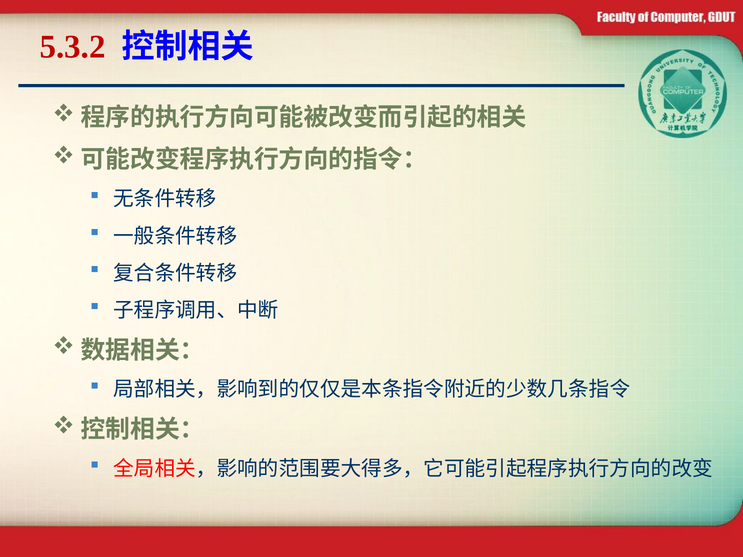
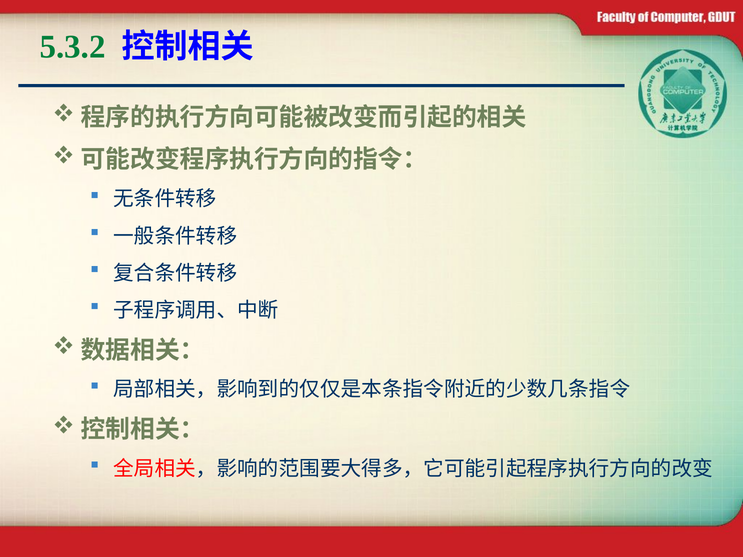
5.3.2 colour: red -> green (73, 47)
